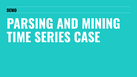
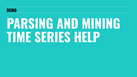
CASE: CASE -> HELP (87, 38)
